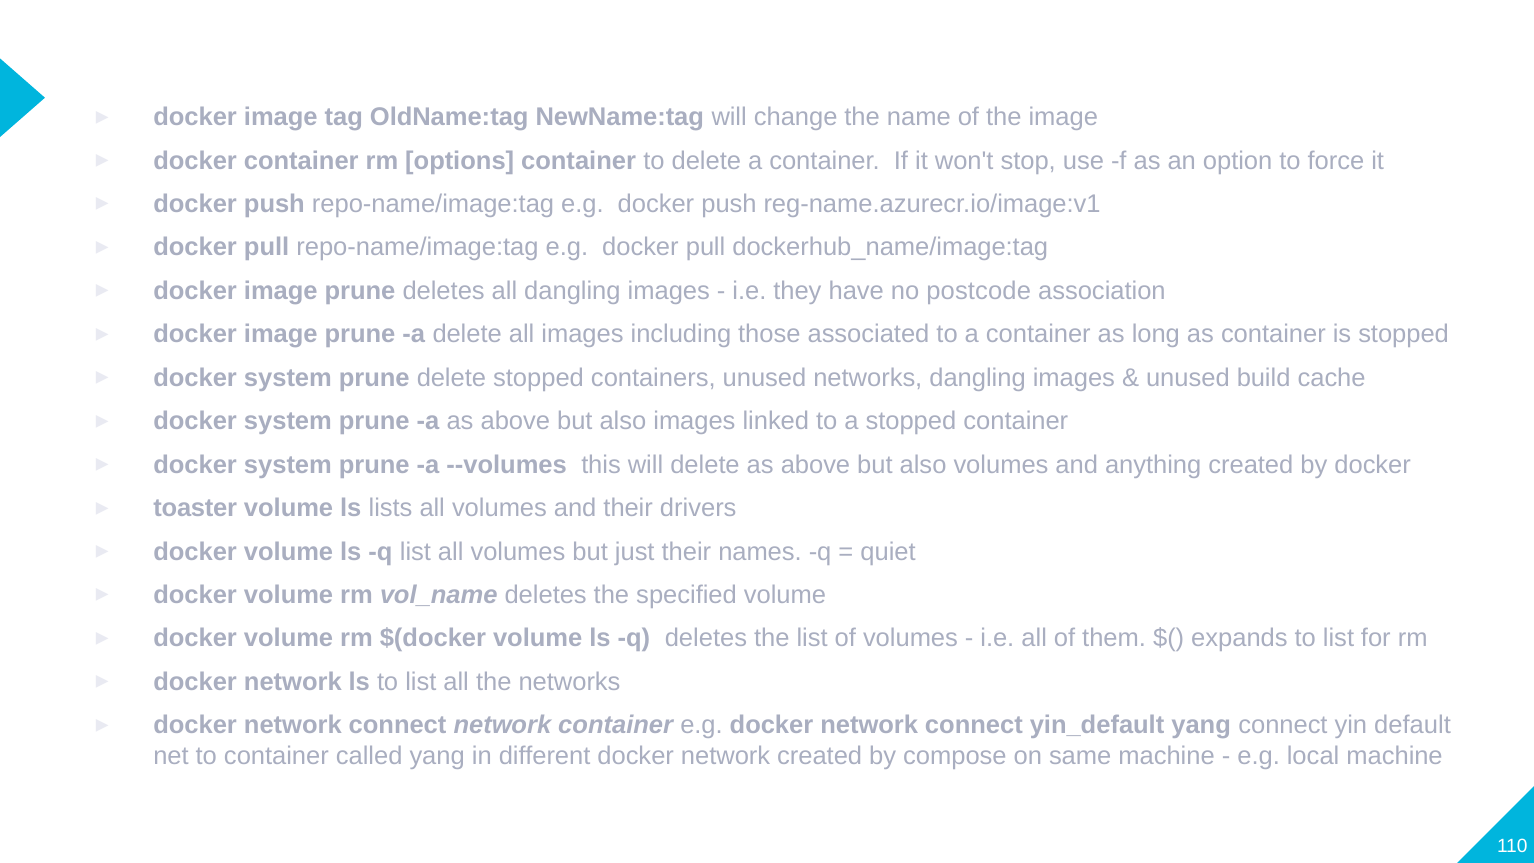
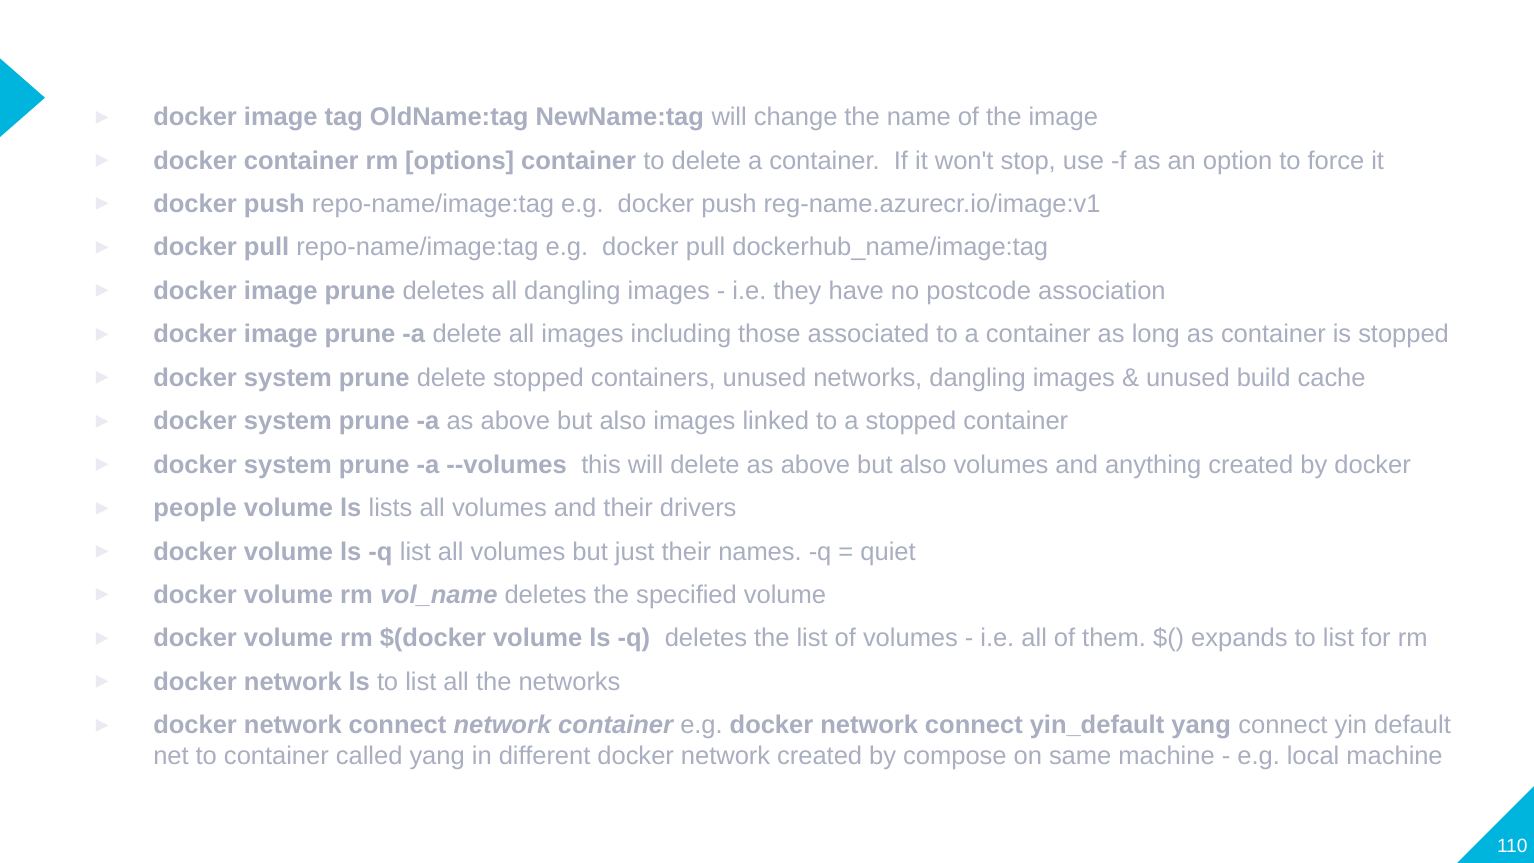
toaster: toaster -> people (195, 508)
